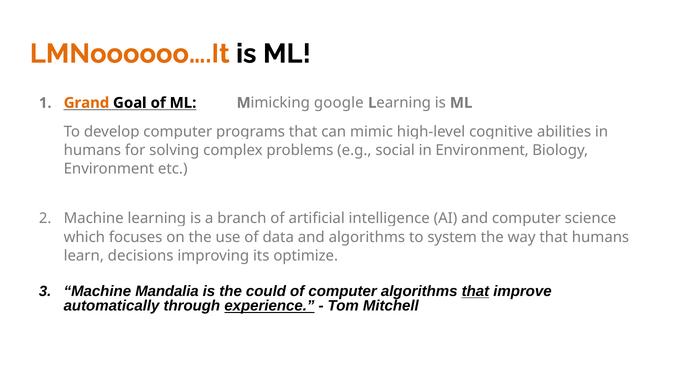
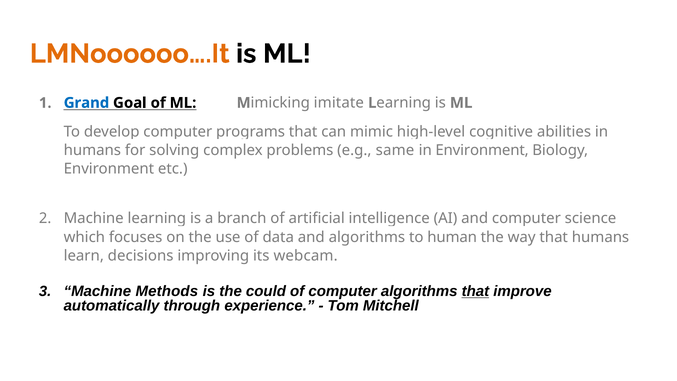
Grand colour: orange -> blue (86, 103)
google: google -> imitate (339, 103)
social: social -> same (395, 150)
system: system -> human (452, 237)
optimize: optimize -> webcam (306, 256)
Mandalia: Mandalia -> Methods (167, 291)
experience underline: present -> none (269, 306)
